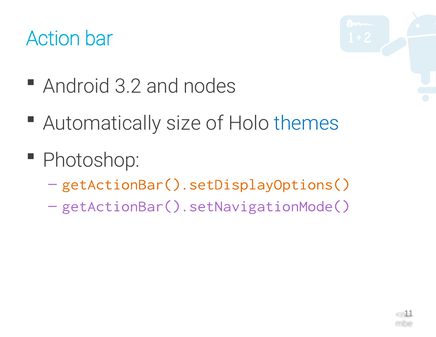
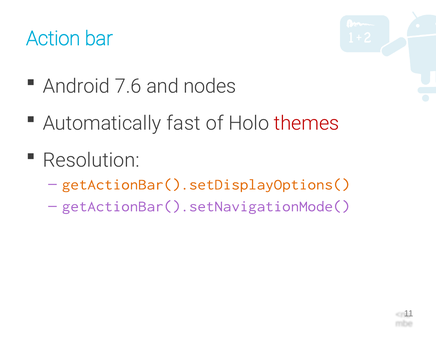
3.2: 3.2 -> 7.6 (128, 86)
size: size -> fast (184, 123)
themes colour: blue -> red (307, 123)
Photoshop: Photoshop -> Resolution (91, 160)
